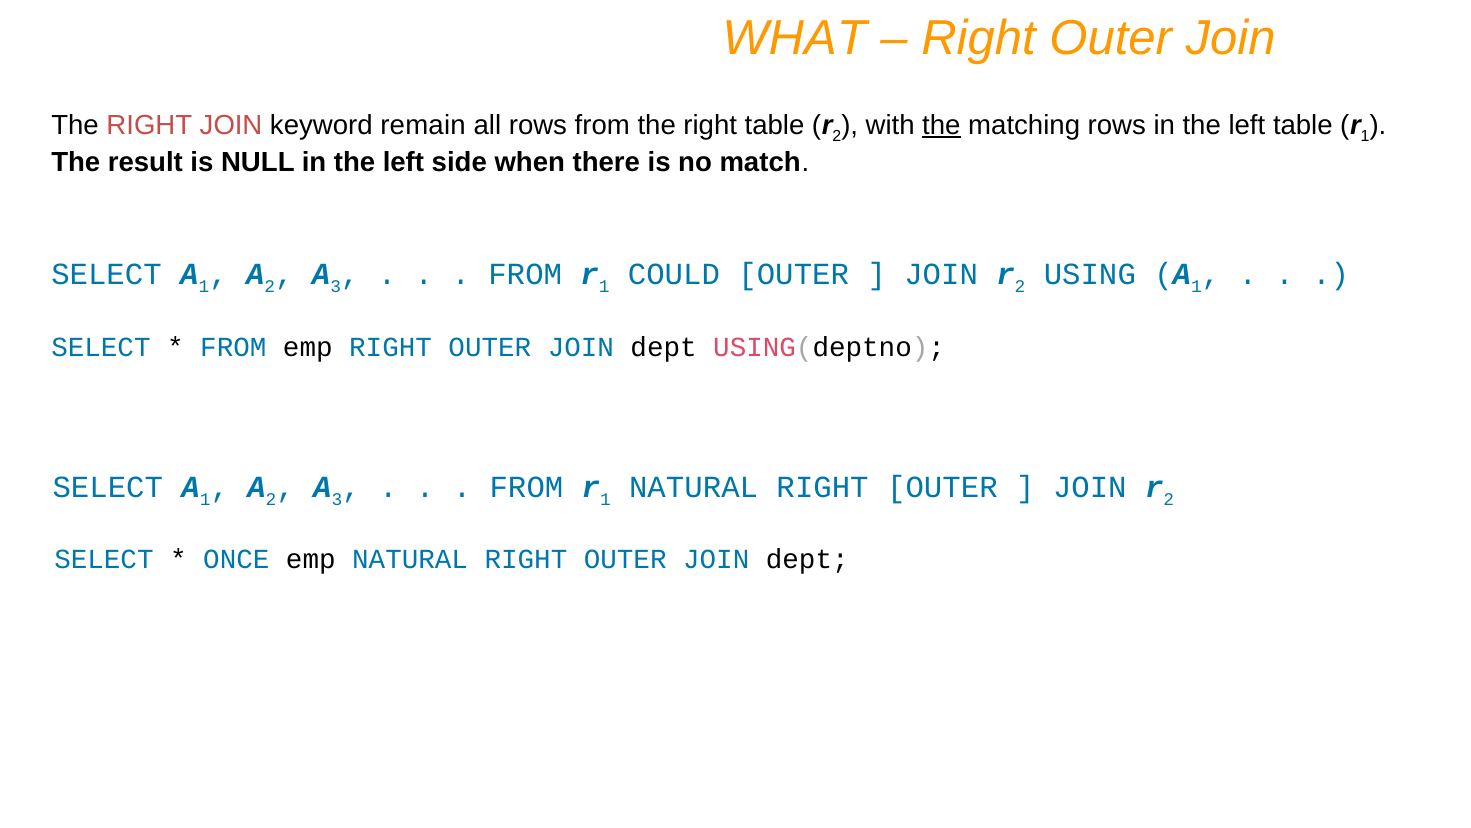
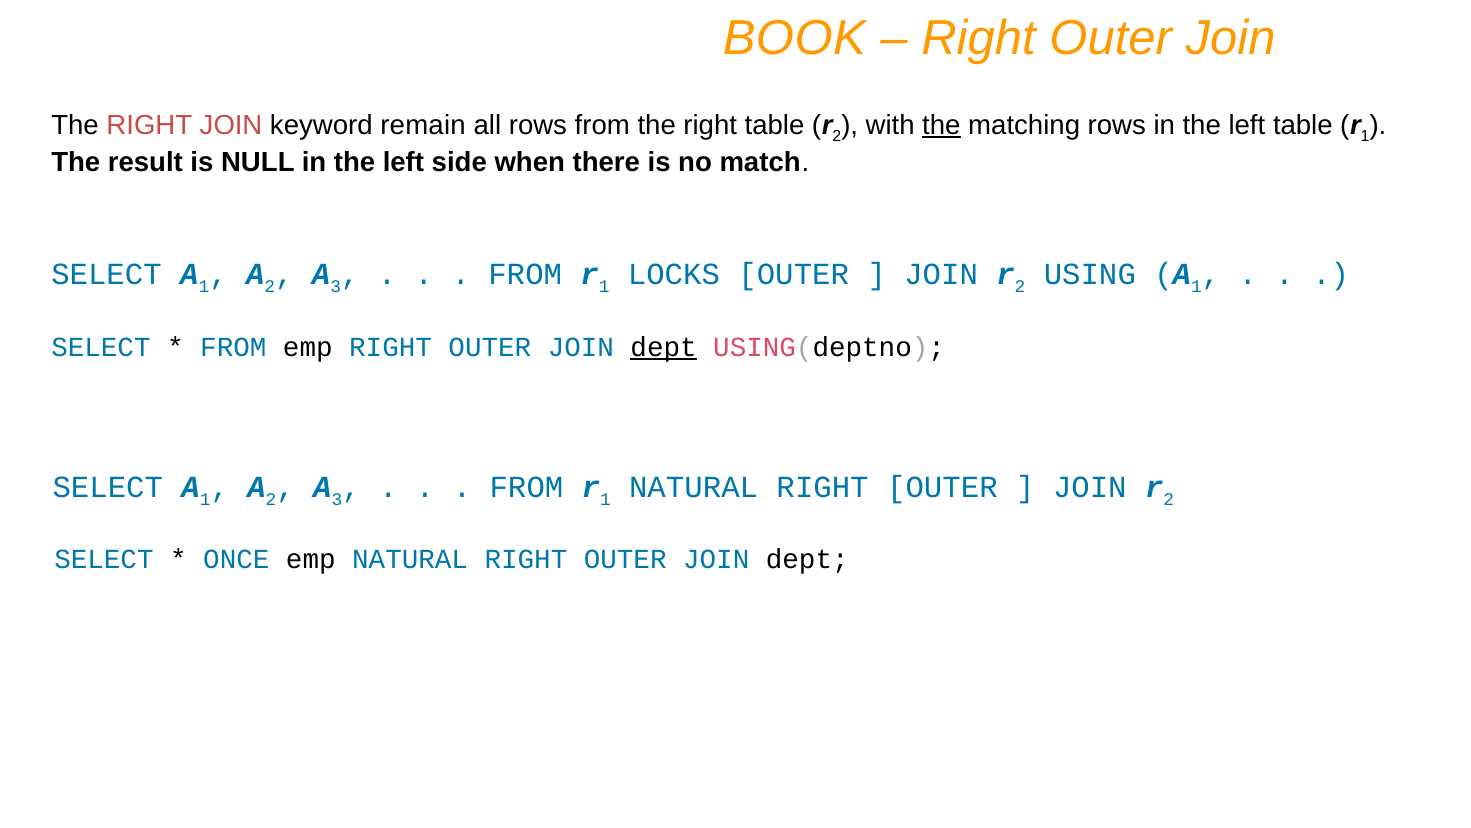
WHAT: WHAT -> BOOK (794, 38)
COULD: COULD -> LOCKS (674, 274)
dept underline: none -> present (664, 347)
